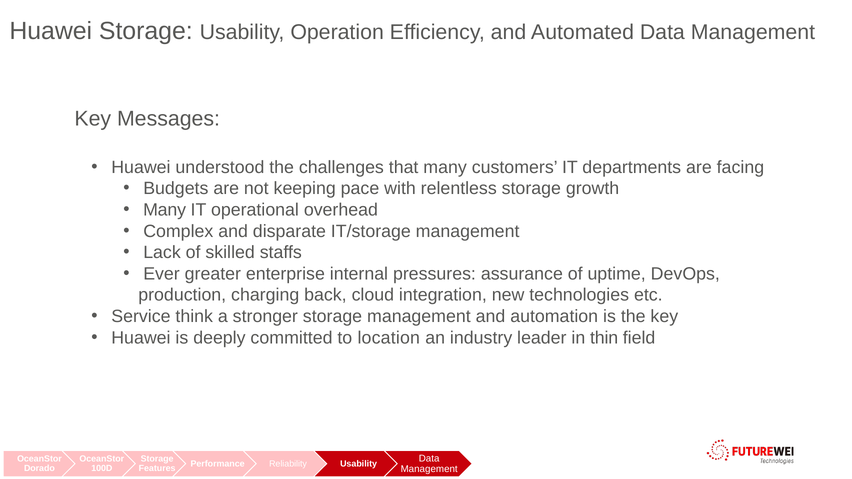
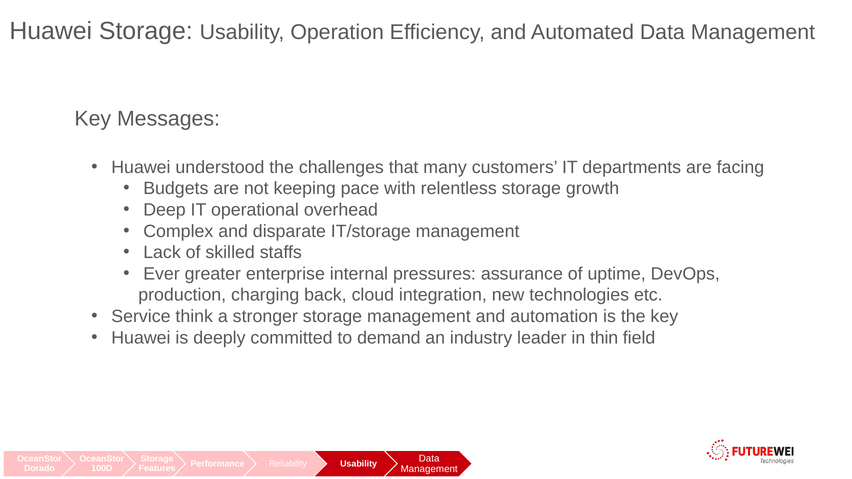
Many: Many -> Deep (164, 210)
location: location -> demand (389, 338)
